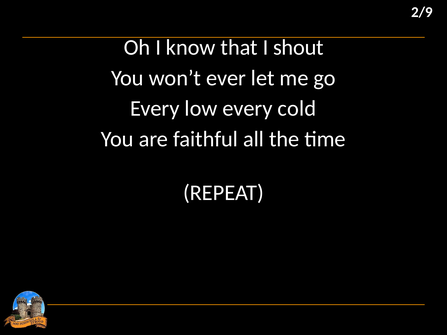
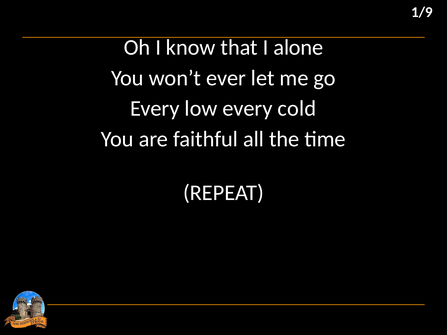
2/9: 2/9 -> 1/9 (422, 12)
shout: shout -> alone (298, 48)
